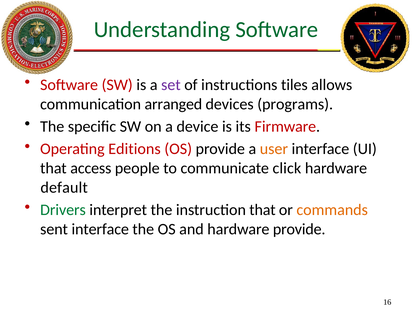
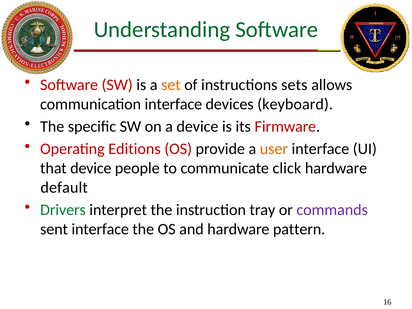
set colour: purple -> orange (171, 85)
tiles: tiles -> sets (294, 85)
communication arranged: arranged -> interface (173, 104)
programs: programs -> keyboard (295, 104)
that access: access -> device (91, 168)
instruction that: that -> tray (262, 210)
commands colour: orange -> purple (332, 210)
hardware provide: provide -> pattern (299, 229)
